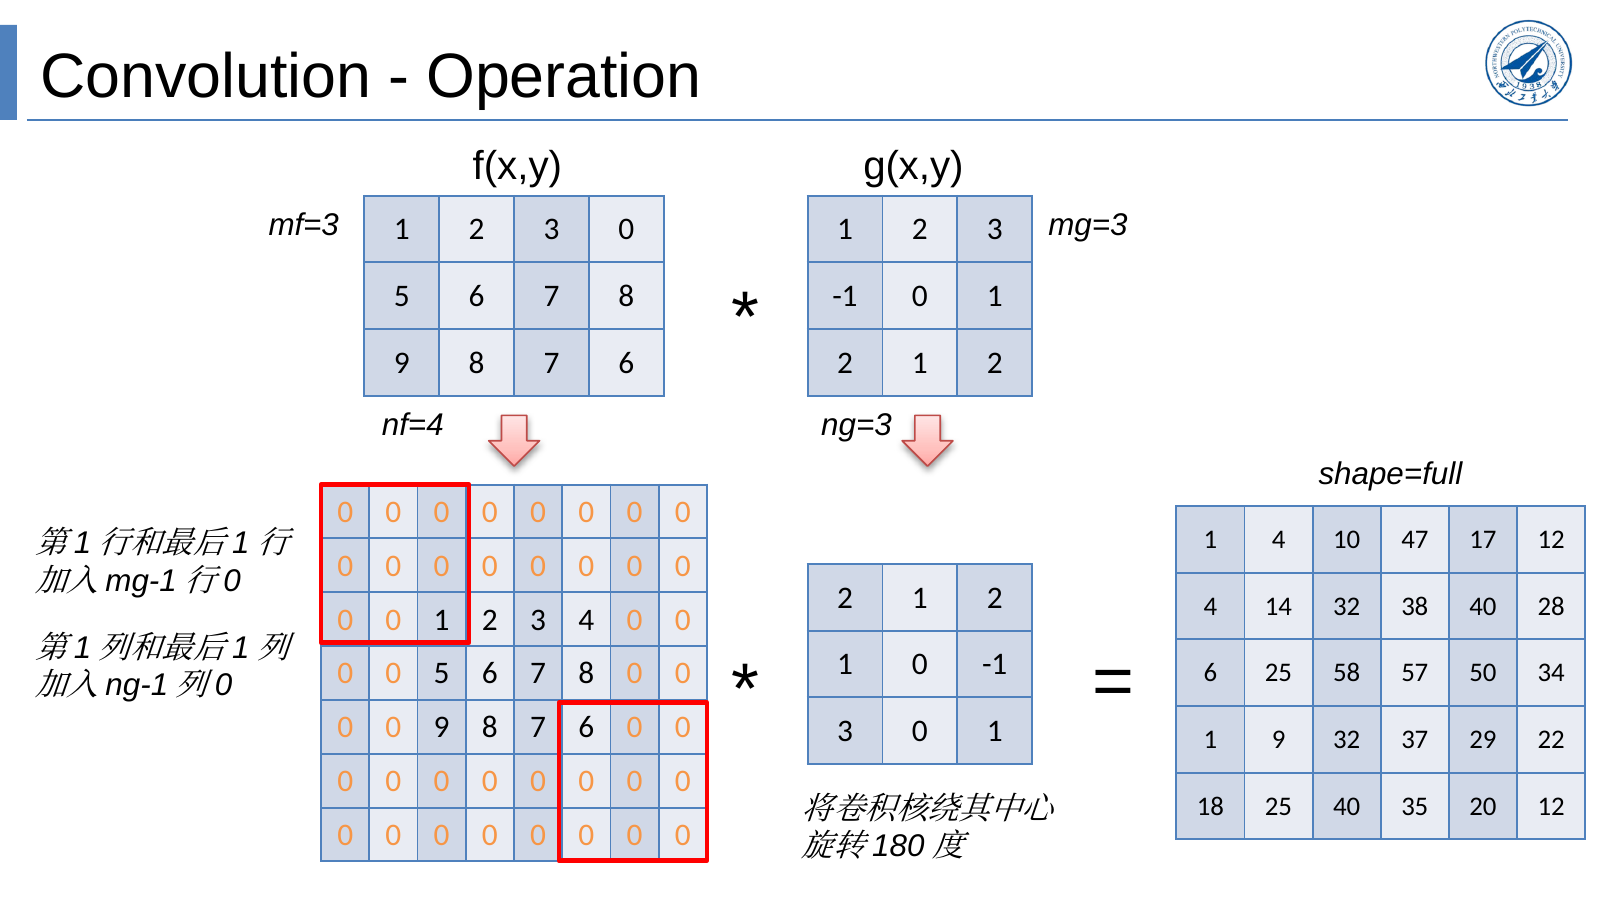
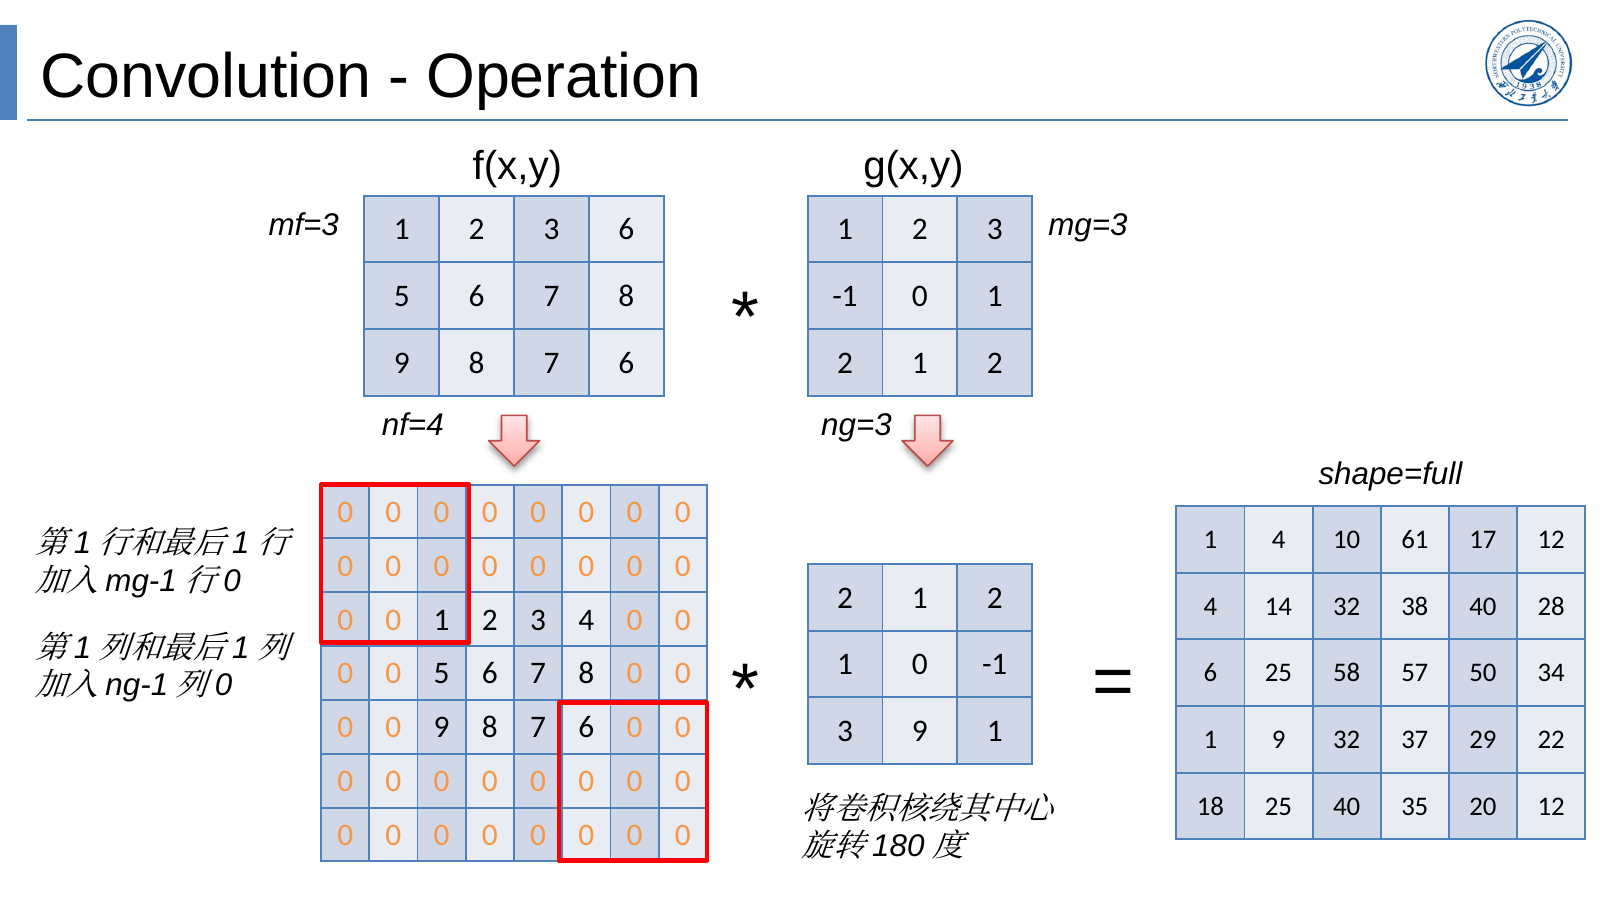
2 3 0: 0 -> 6 (626, 229)
47: 47 -> 61 (1415, 540)
0: 0 -> 9 (920, 731)
